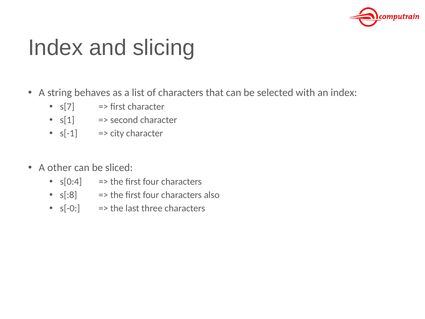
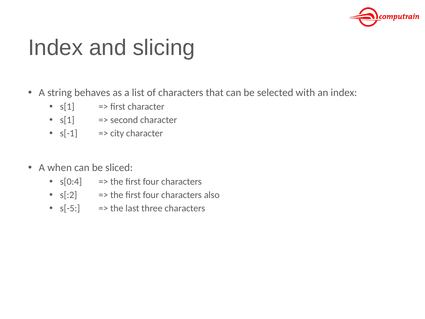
s[7: s[7 -> s[1 (67, 106)
other: other -> when (60, 167)
s[:8: s[:8 -> s[:2 (69, 195)
s[-0: s[-0 -> s[-5 (70, 208)
